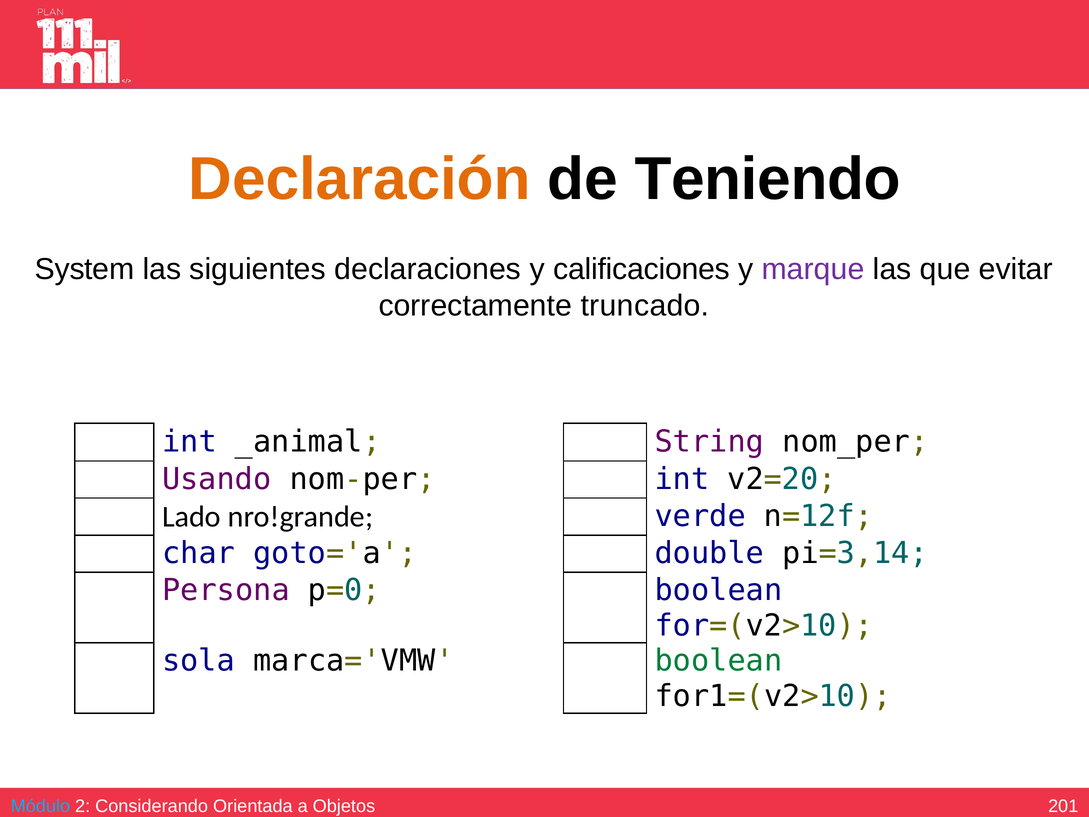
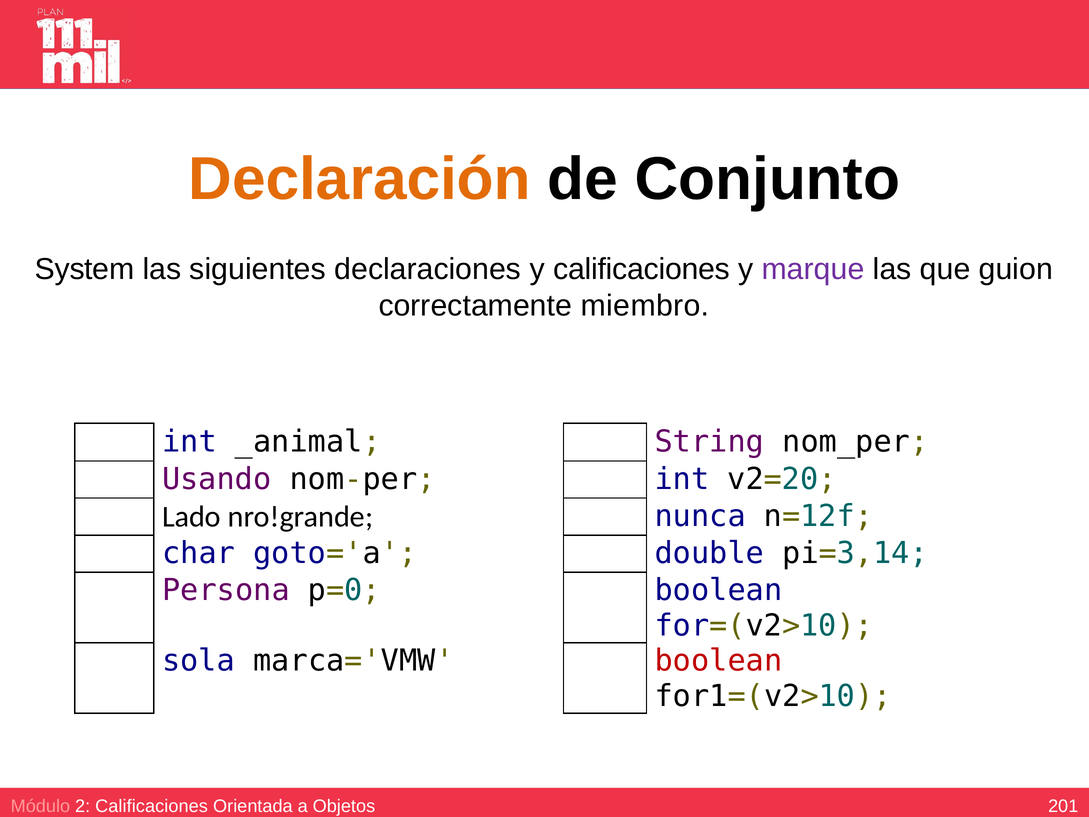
Teniendo: Teniendo -> Conjunto (767, 179)
evitar: evitar -> guion (1016, 269)
truncado: truncado -> miembro (645, 305)
verde: verde -> nunca (700, 516)
boolean colour: green -> red (718, 661)
Módulo colour: light blue -> pink (40, 806)
2 Considerando: Considerando -> Calificaciones (152, 806)
